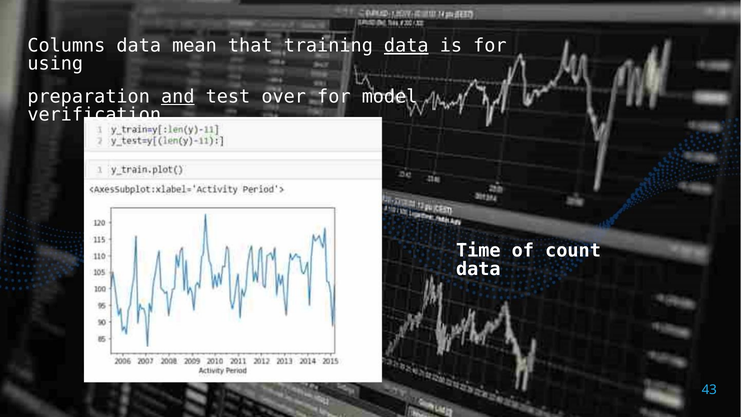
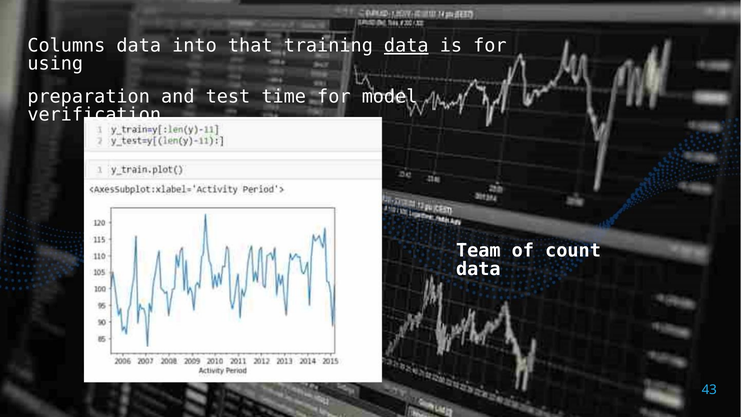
mean: mean -> into (195, 46)
and underline: present -> none (178, 97)
over: over -> time (284, 97)
Time: Time -> Team (478, 251)
